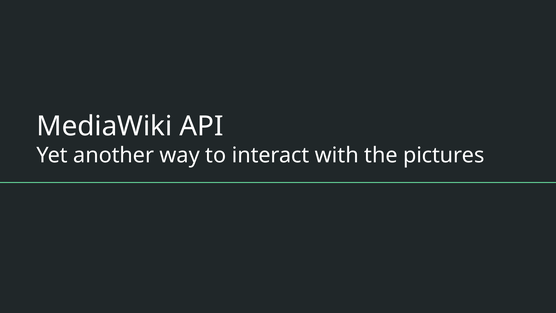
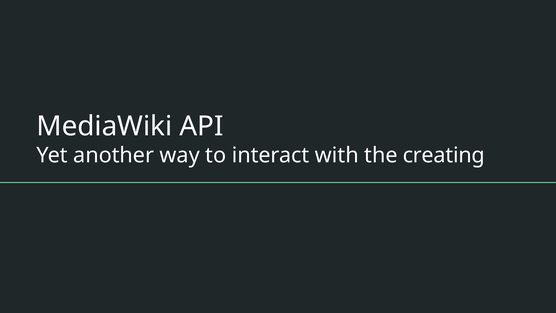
pictures: pictures -> creating (444, 155)
